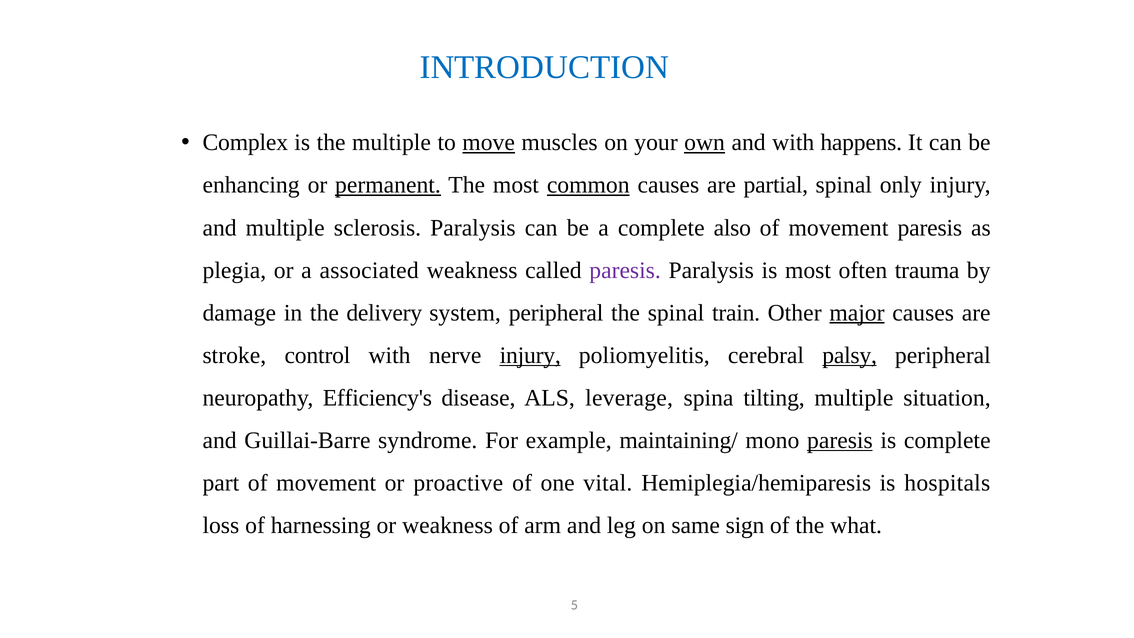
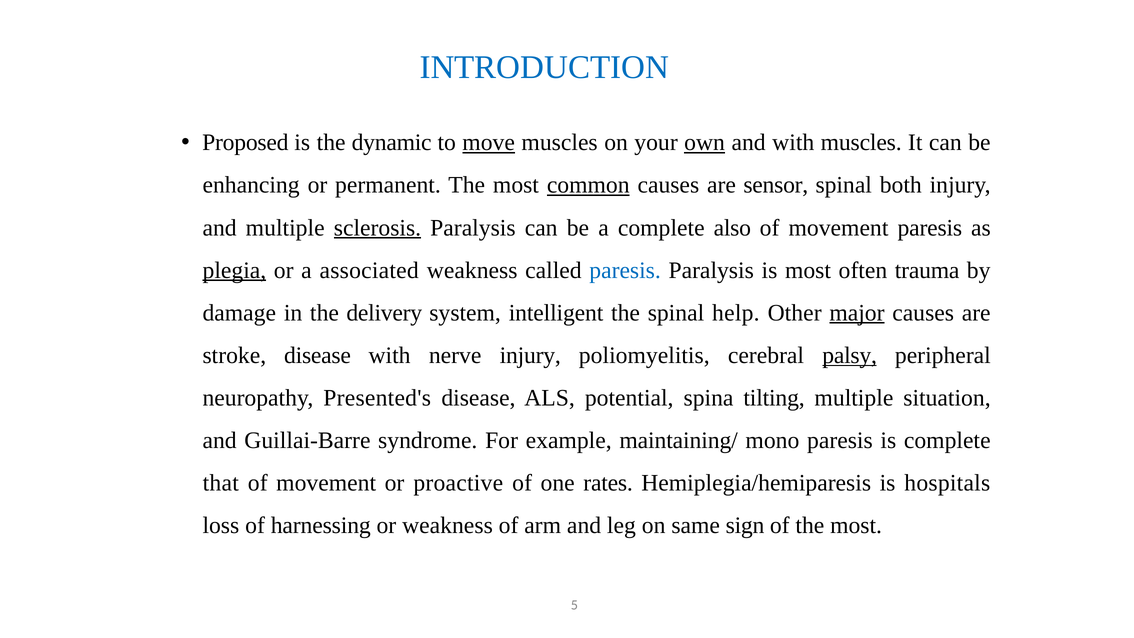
Complex: Complex -> Proposed (245, 143)
the multiple: multiple -> dynamic (392, 143)
with happens: happens -> muscles (861, 143)
permanent underline: present -> none (388, 185)
partial: partial -> sensor (776, 185)
only: only -> both (901, 185)
sclerosis underline: none -> present (377, 228)
plegia underline: none -> present (234, 270)
paresis colour: purple -> blue (625, 270)
system peripheral: peripheral -> intelligent (556, 313)
train: train -> help (736, 313)
stroke control: control -> disease (317, 355)
injury underline: present -> none (530, 355)
Efficiency's: Efficiency's -> Presented's (377, 398)
leverage: leverage -> potential (629, 398)
paresis underline: present -> none (840, 440)
part: part -> that (221, 483)
vital: vital -> rates (608, 483)
of the what: what -> most (856, 525)
